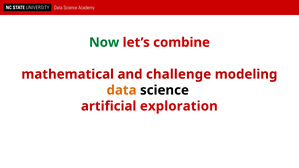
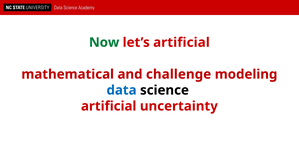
let’s combine: combine -> artificial (181, 42)
data colour: orange -> blue (122, 90)
exploration: exploration -> uncertainty (179, 106)
